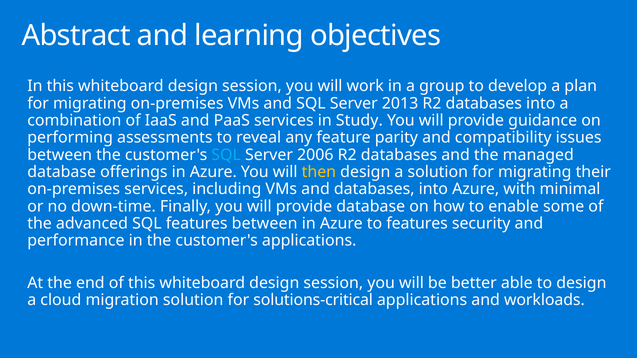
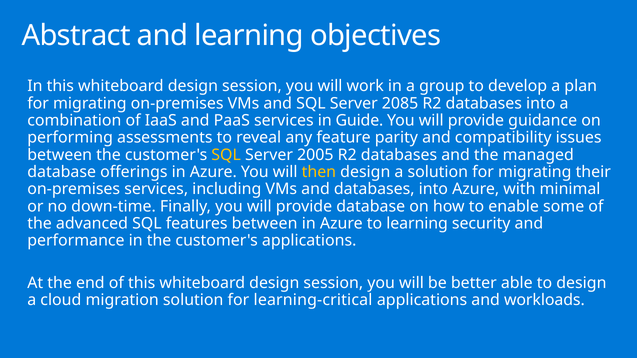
2013: 2013 -> 2085 (400, 103)
Study: Study -> Guide (359, 121)
SQL colour: light blue -> yellow (226, 155)
2006: 2006 -> 2005 (315, 155)
to features: features -> learning (417, 224)
solutions-critical: solutions-critical -> learning-critical (313, 300)
